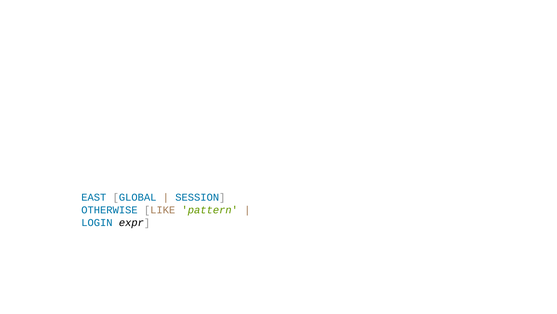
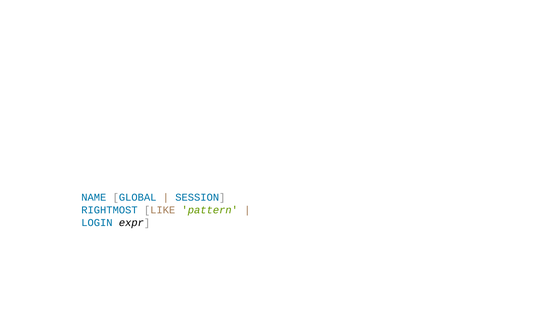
EAST: EAST -> NAME (94, 197)
OTHERWISE: OTHERWISE -> RIGHTMOST (109, 210)
